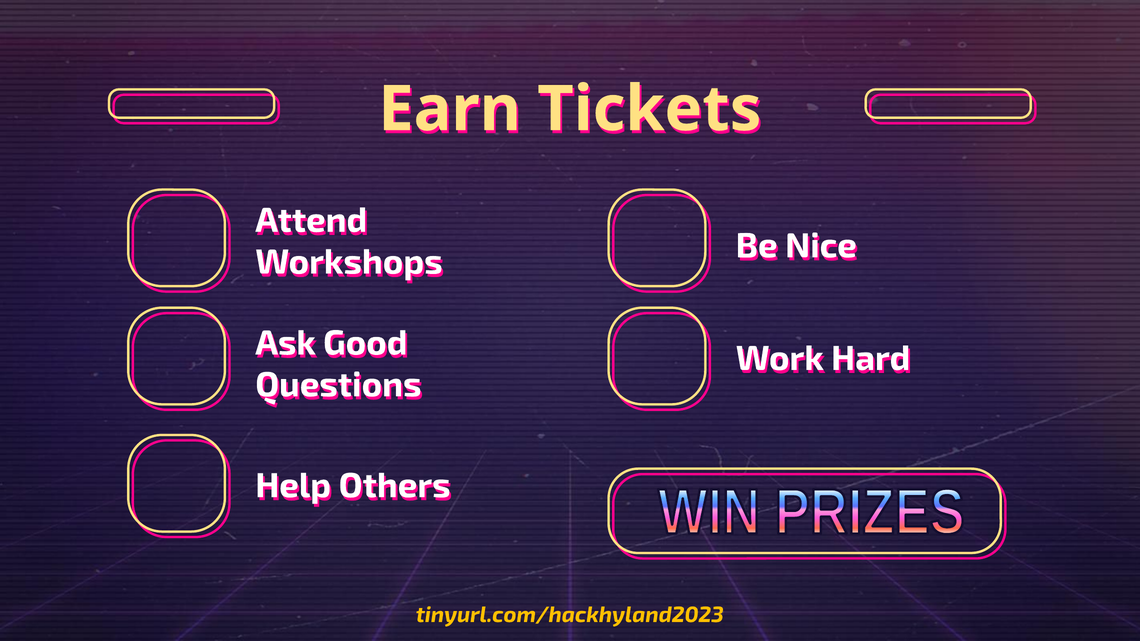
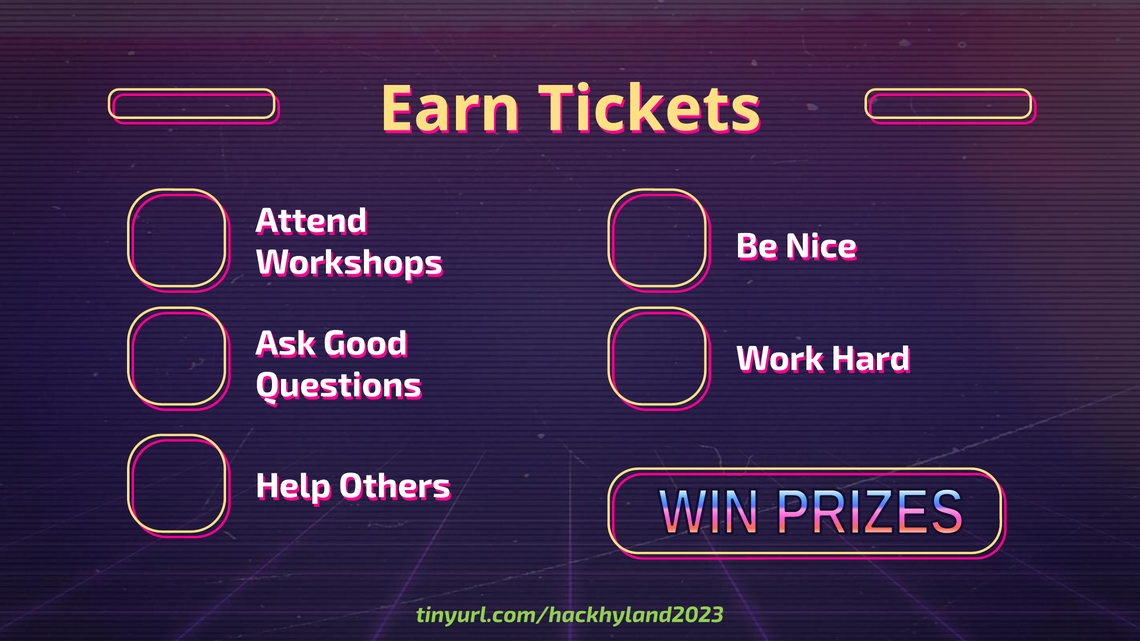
tinyurl.com/hackhyland2023 colour: yellow -> light green (570, 615)
